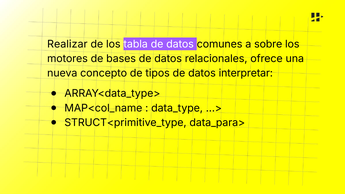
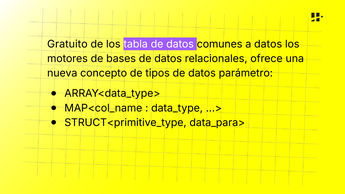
Realizar: Realizar -> Gratuito (67, 44)
a sobre: sobre -> datos (268, 44)
interpretar: interpretar -> parámetro (246, 73)
